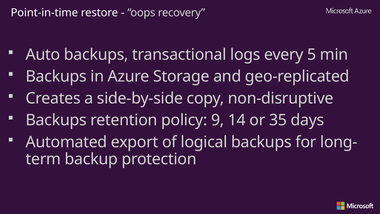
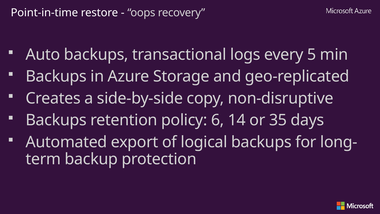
9: 9 -> 6 (218, 120)
